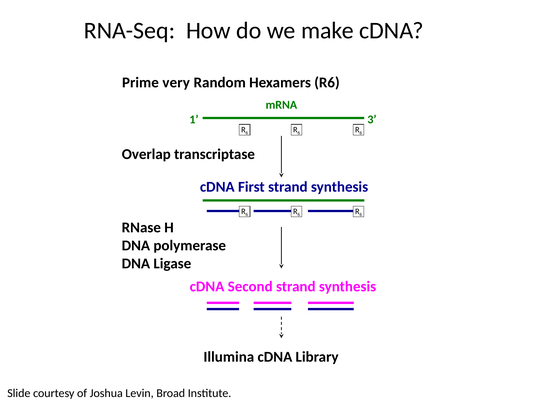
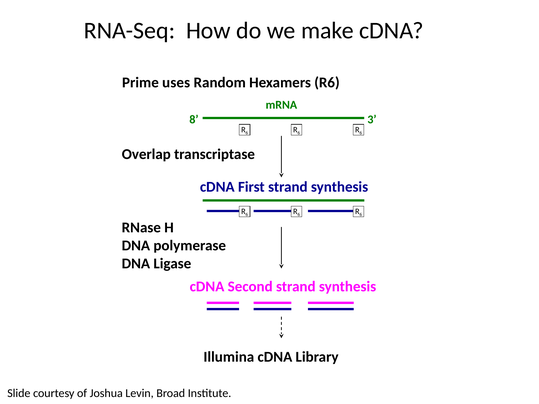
very: very -> uses (176, 83)
1: 1 -> 8 (194, 120)
